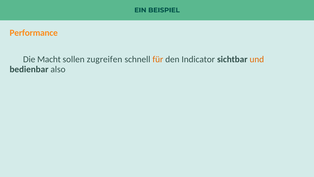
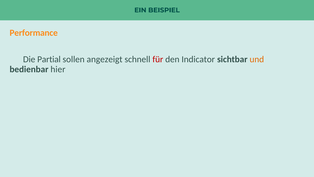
Macht: Macht -> Partial (49, 59)
zugreifen: zugreifen -> angezeigt (105, 59)
für colour: orange -> red (158, 59)
also: also -> hier (58, 69)
